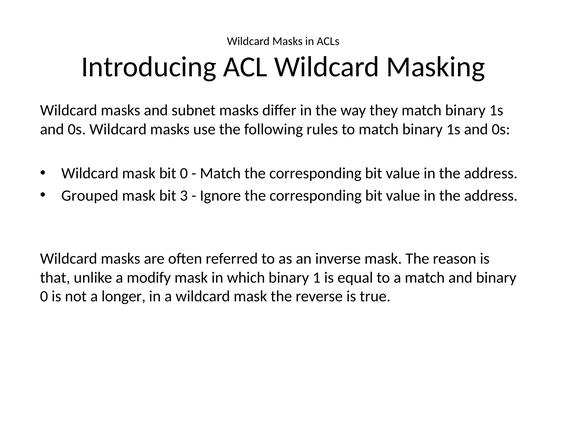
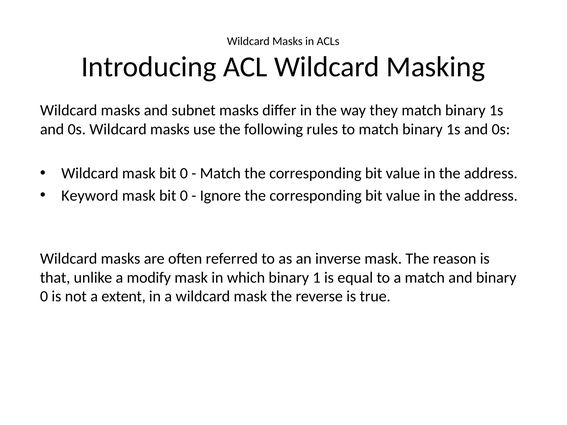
Grouped: Grouped -> Keyword (90, 196)
3: 3 -> 0 (184, 196)
longer: longer -> extent (124, 297)
